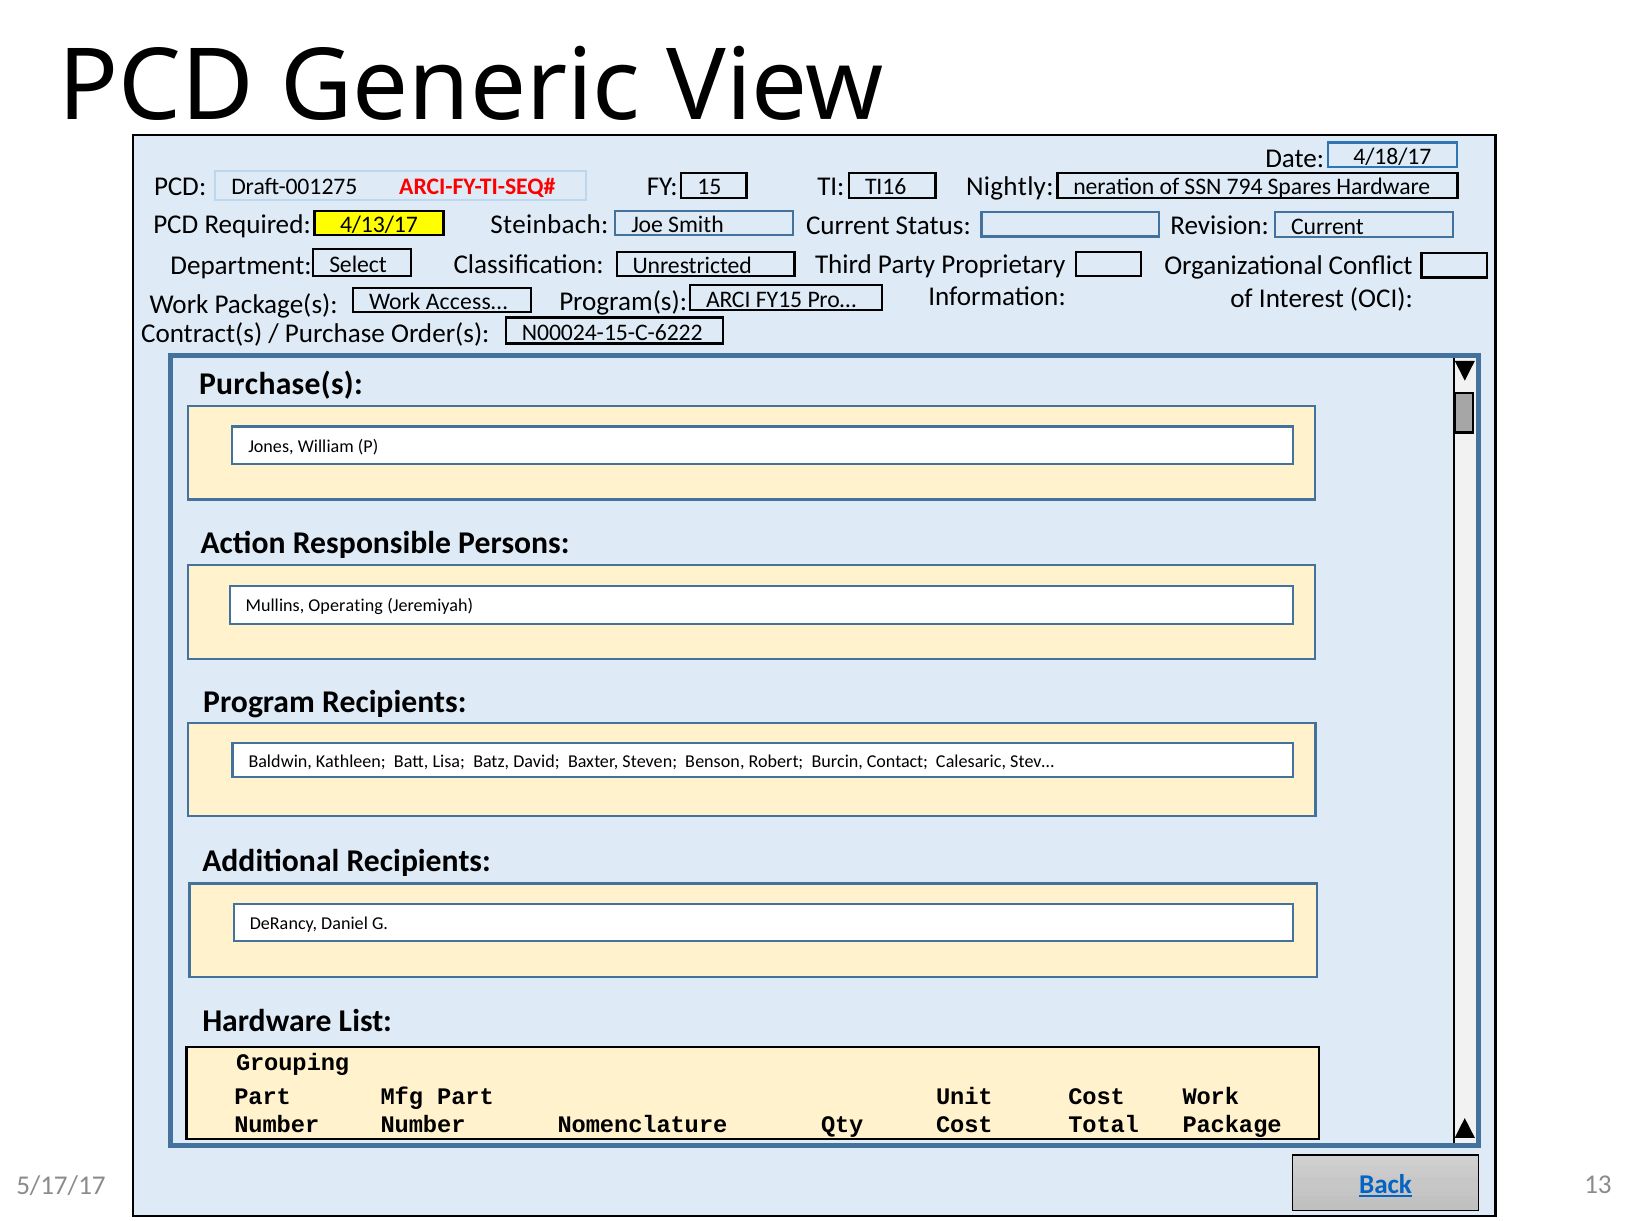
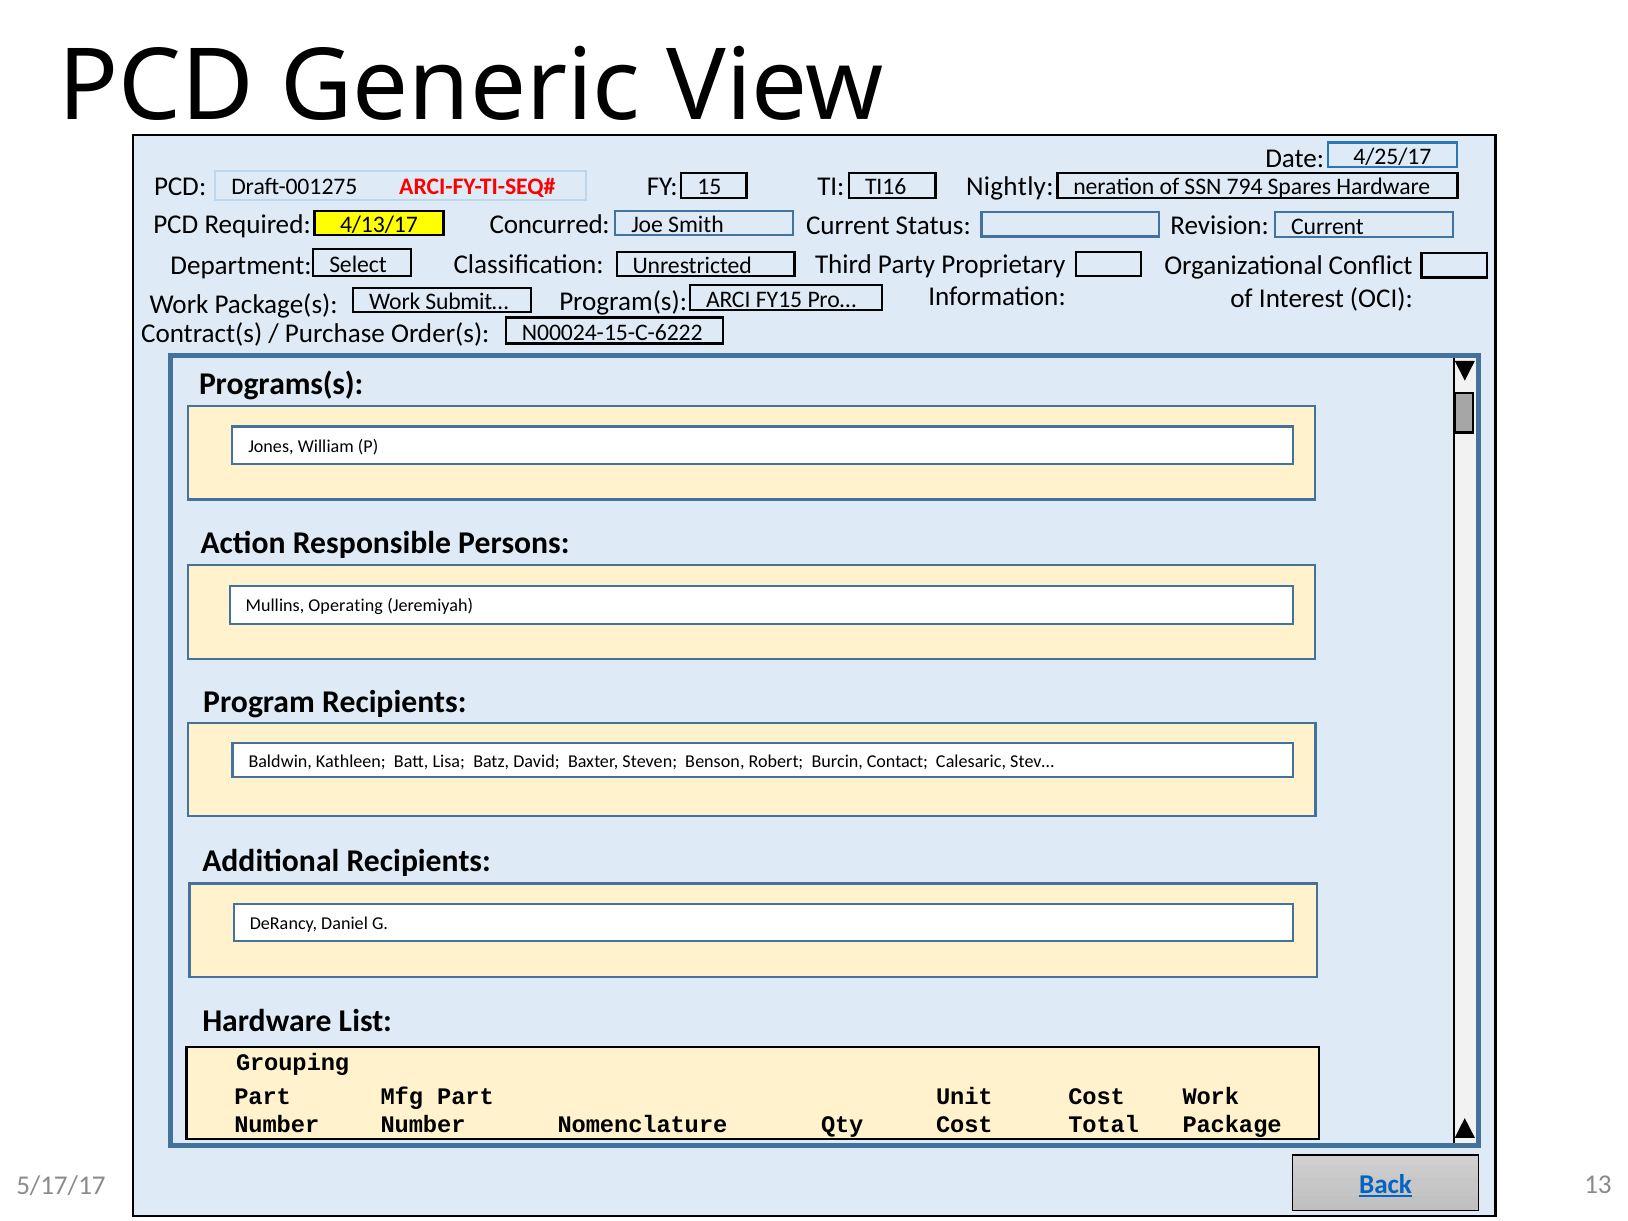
4/18/17: 4/18/17 -> 4/25/17 (1392, 156)
Steinbach: Steinbach -> Concurred (550, 224)
Access…: Access… -> Submit… (467, 302)
Purchase(s: Purchase(s -> Programs(s (281, 384)
